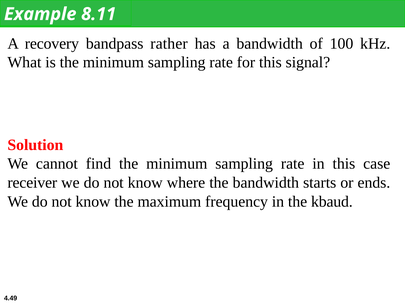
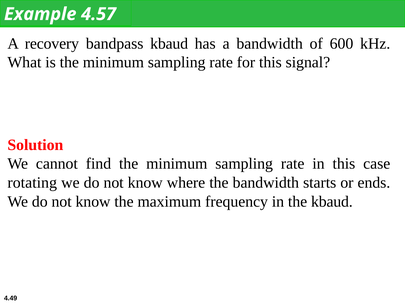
8.11: 8.11 -> 4.57 (99, 14)
bandpass rather: rather -> kbaud (169, 43)
100: 100 -> 600 (341, 43)
receiver: receiver -> rotating (32, 183)
